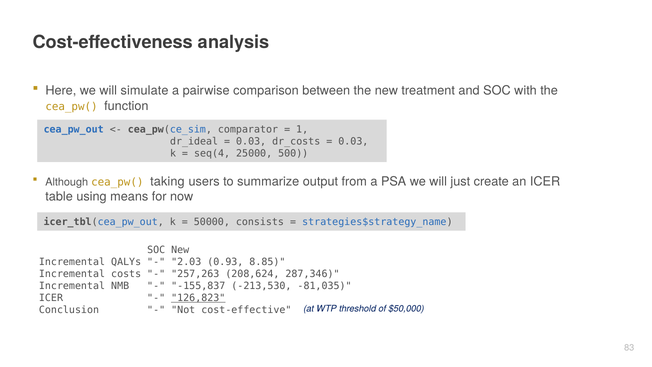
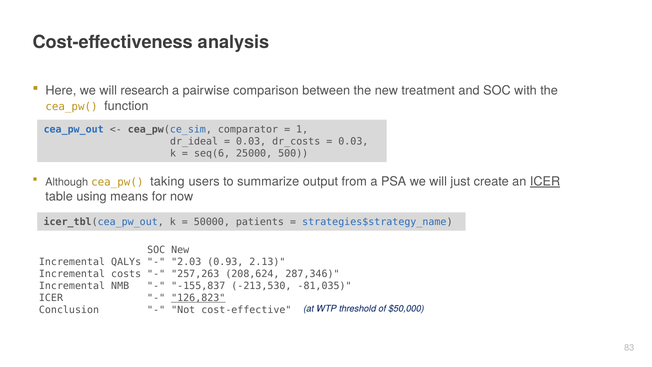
simulate: simulate -> research (145, 91)
seq(4: seq(4 -> seq(6 (212, 153)
ICER underline: none -> present (545, 181)
consists: consists -> patients (260, 222)
8.85: 8.85 -> 2.13 (267, 262)
